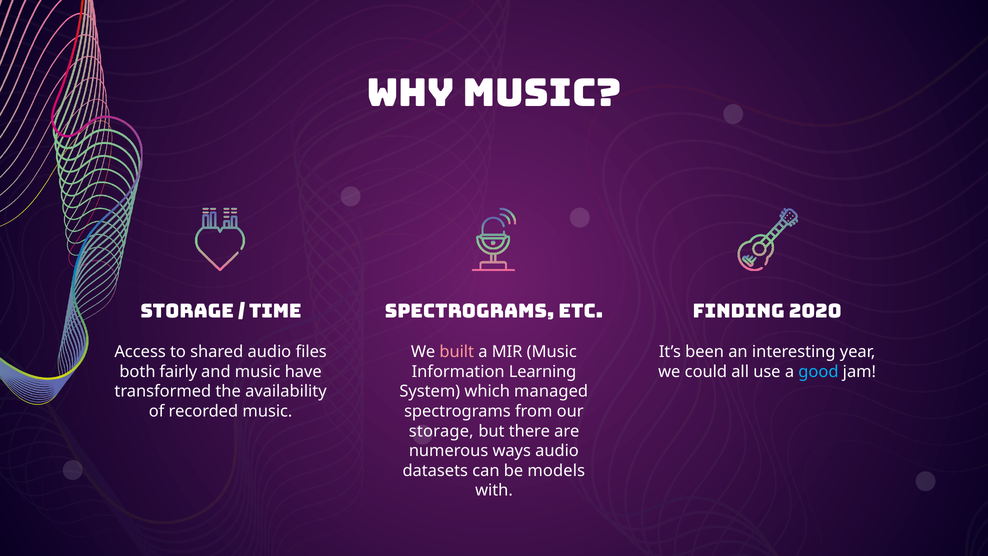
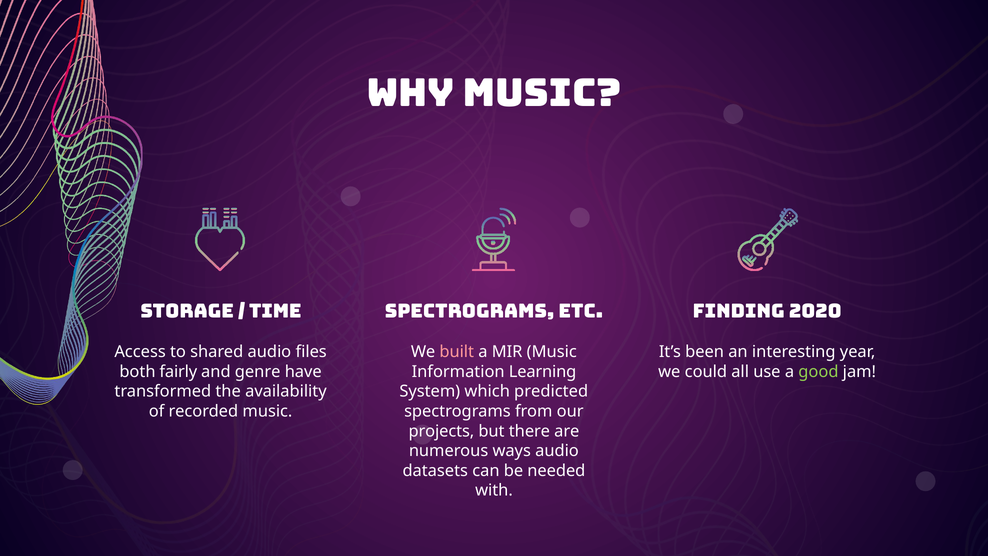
and music: music -> genre (258, 372)
good colour: light blue -> light green (818, 372)
managed: managed -> predicted (551, 391)
storage: storage -> projects (441, 431)
models: models -> needed (556, 470)
